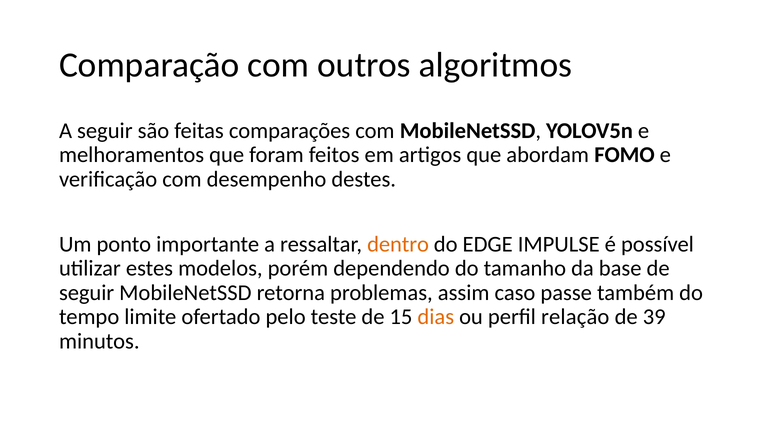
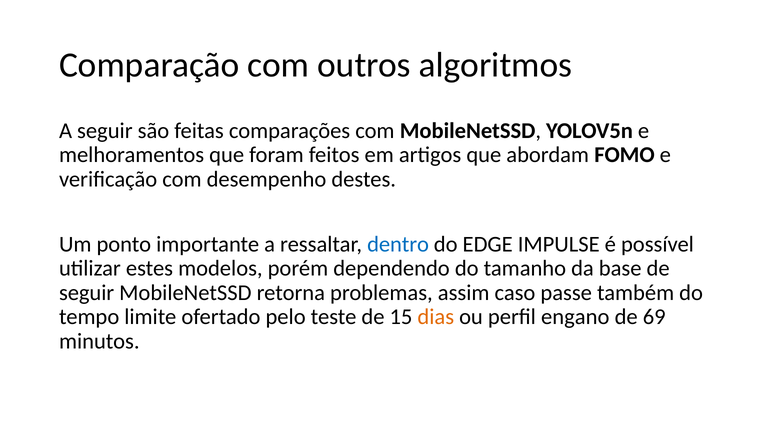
dentro colour: orange -> blue (398, 244)
relação: relação -> engano (575, 317)
39: 39 -> 69 (654, 317)
